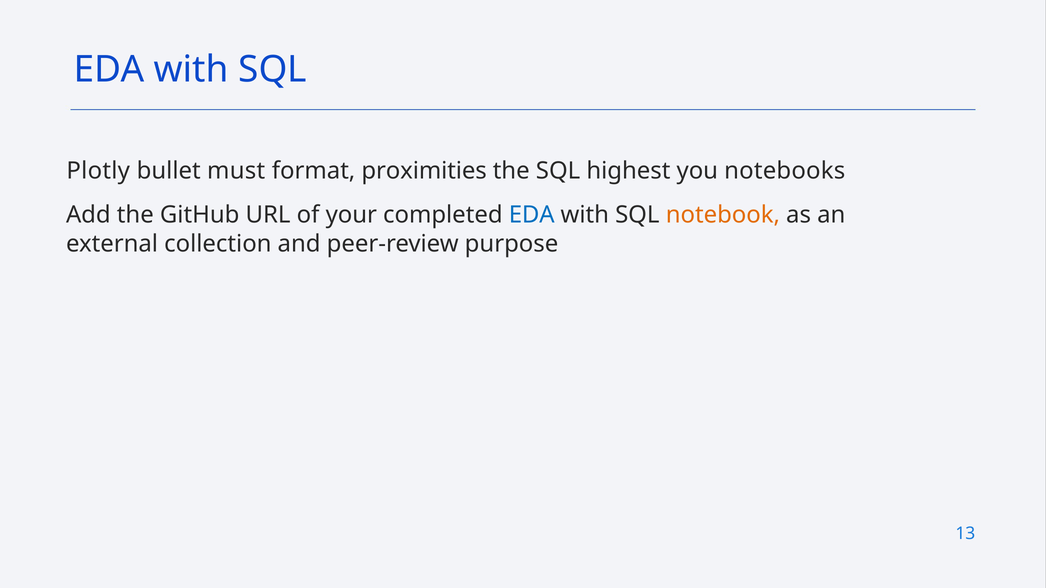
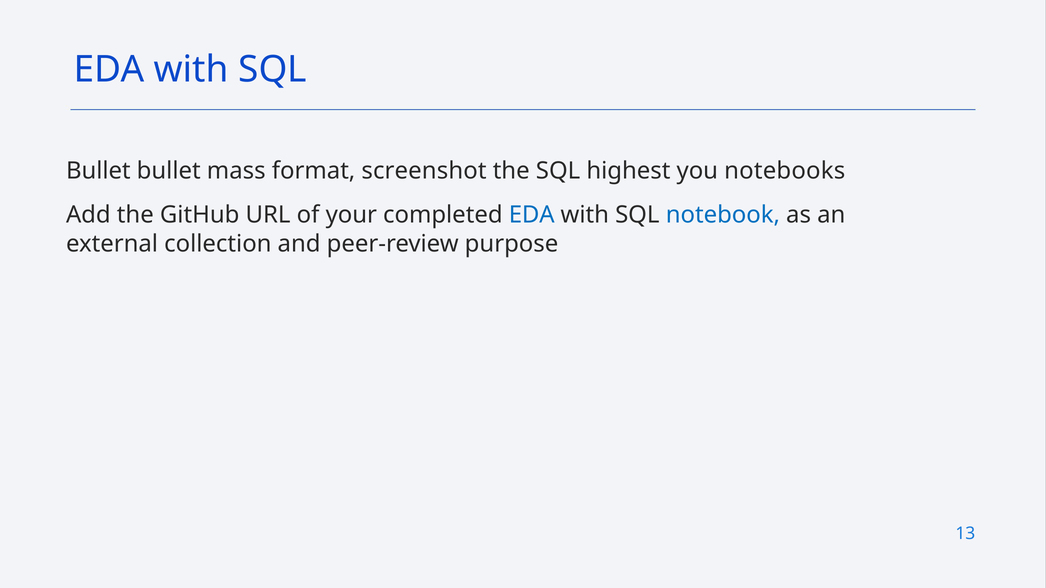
Plotly: Plotly -> Bullet (98, 171)
must: must -> mass (236, 171)
proximities: proximities -> screenshot (424, 171)
notebook colour: orange -> blue (723, 215)
